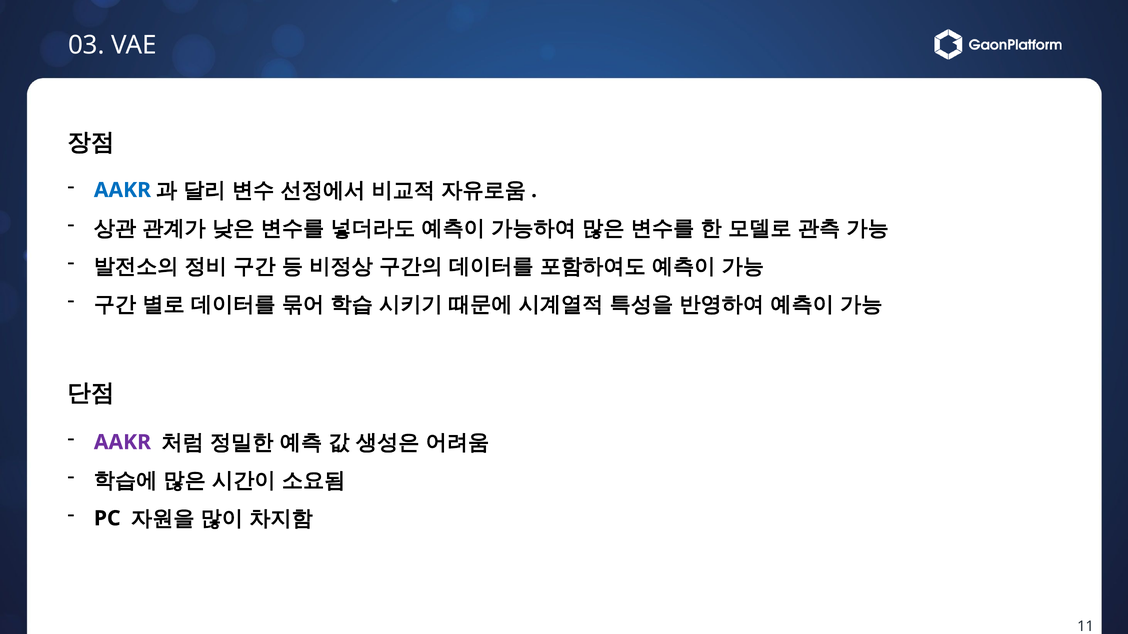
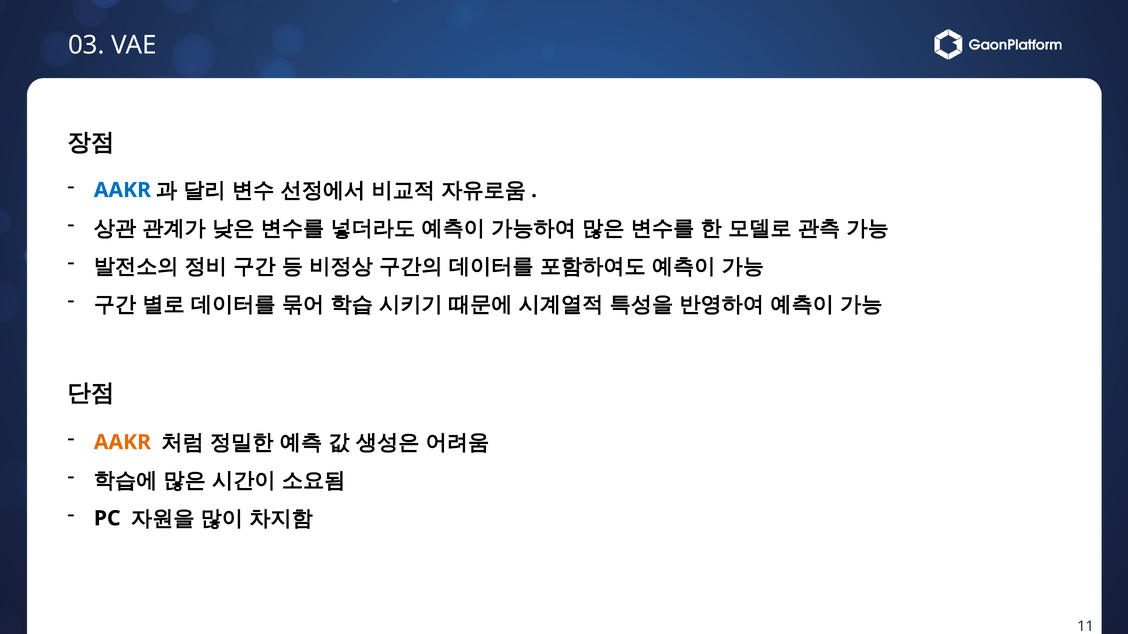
AAKR colour: purple -> orange (122, 443)
